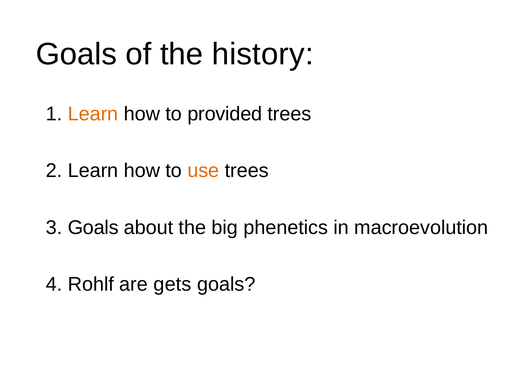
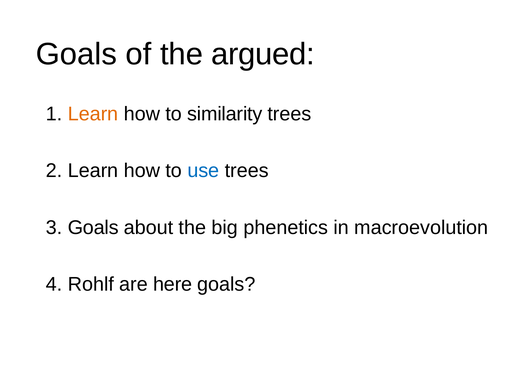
history: history -> argued (263, 54)
provided: provided -> similarity (225, 114)
use colour: orange -> blue (203, 171)
gets: gets -> here (173, 284)
